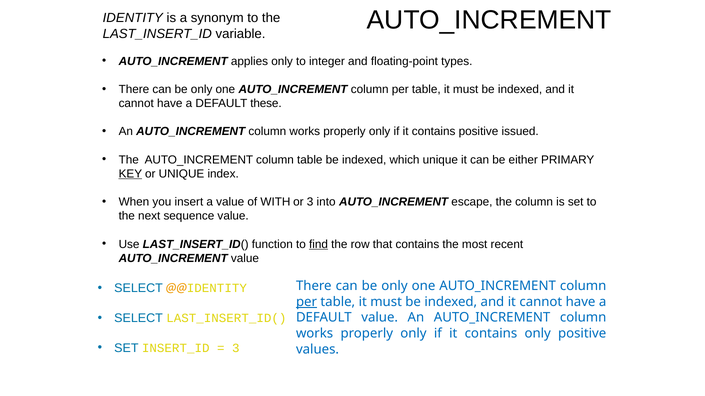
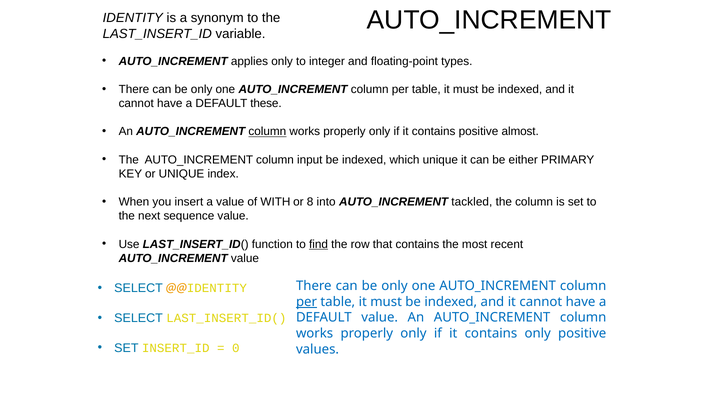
column underline: none -> present (267, 132)
issued: issued -> almost (520, 132)
column table: table -> input (310, 160)
KEY underline: present -> none (130, 174)
or 3: 3 -> 8 (310, 202)
escape: escape -> tackled (472, 202)
3: 3 -> 0 (236, 349)
